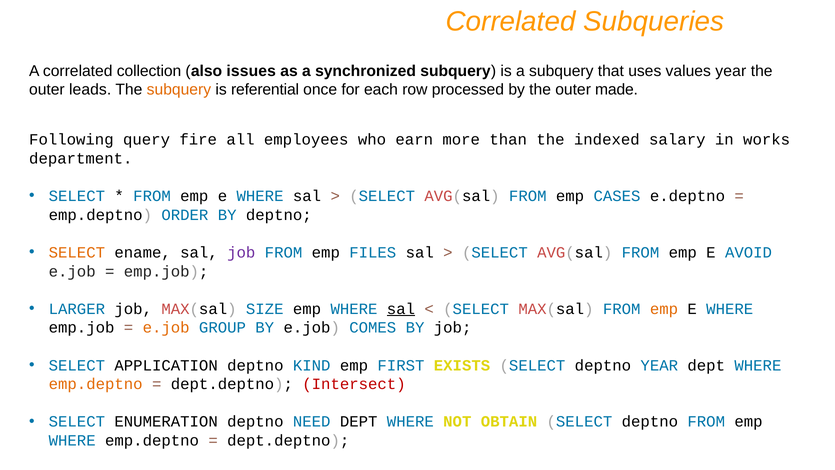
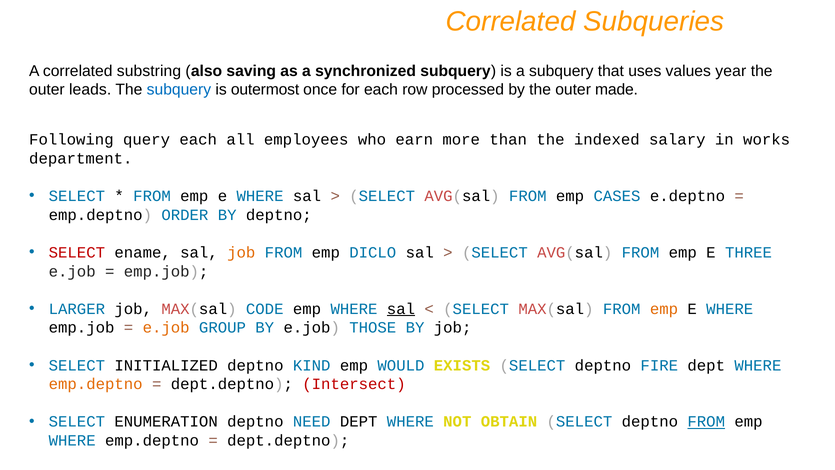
collection: collection -> substring (149, 71)
issues: issues -> saving (251, 71)
subquery colour: orange -> blue (179, 90)
referential: referential -> outermost (265, 90)
query fire: fire -> each (198, 140)
SELECT colour: orange -> red (77, 252)
job colour: purple -> orange (241, 252)
FILES: FILES -> DICLO (373, 252)
AVOID: AVOID -> THREE (749, 252)
SIZE: SIZE -> CODE (265, 309)
COMES: COMES -> THOSE (373, 328)
APPLICATION: APPLICATION -> INITIALIZED (166, 365)
FIRST: FIRST -> WOULD (401, 365)
deptno YEAR: YEAR -> FIRE (659, 365)
FROM underline: none -> present (706, 421)
